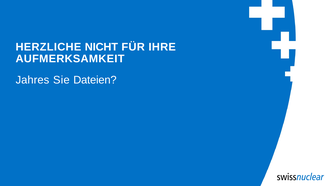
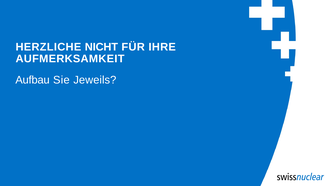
Jahres: Jahres -> Aufbau (33, 80)
Dateien: Dateien -> Jeweils (95, 80)
